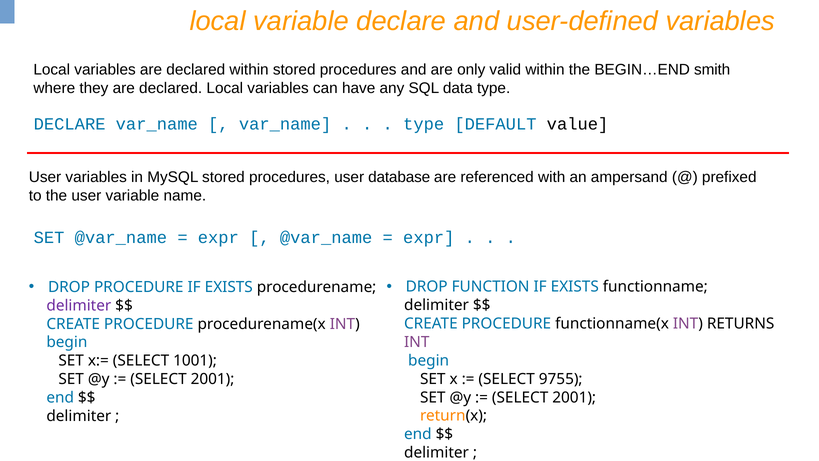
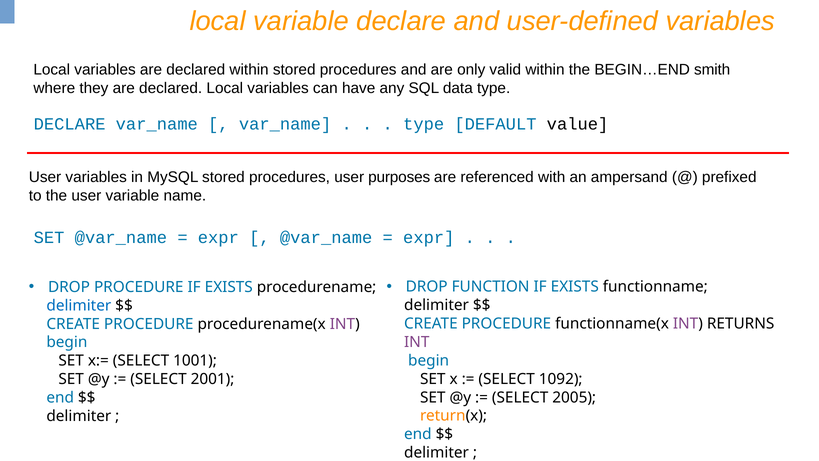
database: database -> purposes (399, 177)
delimiter colour: purple -> blue (79, 305)
9755: 9755 -> 1092 (561, 379)
2001: 2001 -> 2005 (574, 397)
